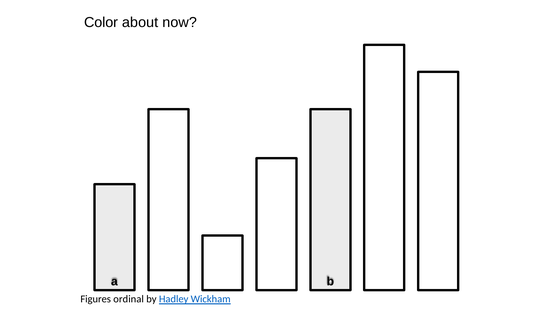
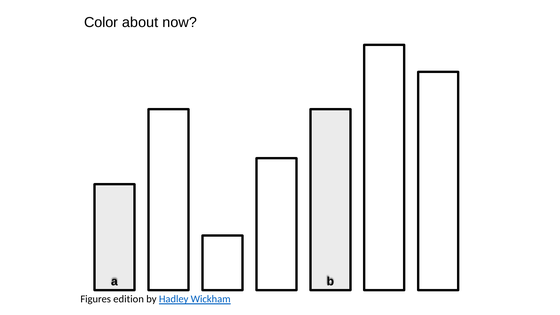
ordinal: ordinal -> edition (129, 299)
